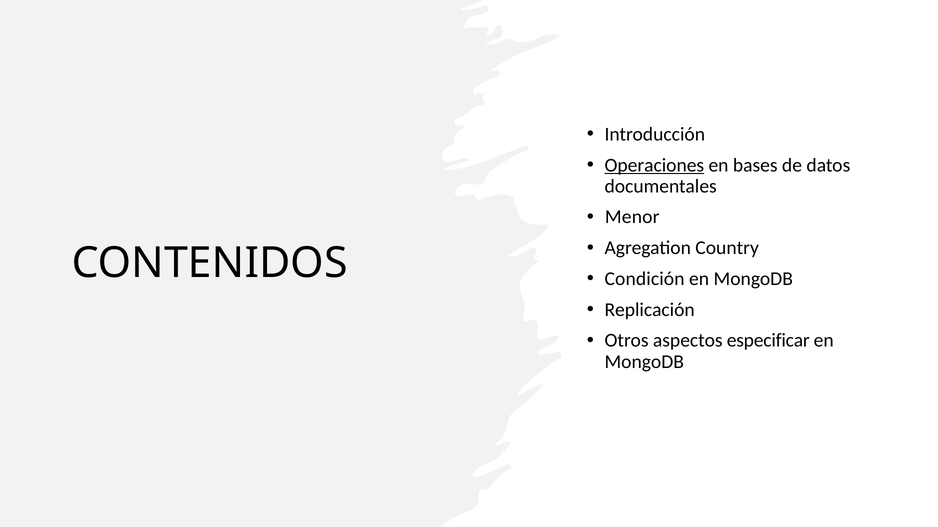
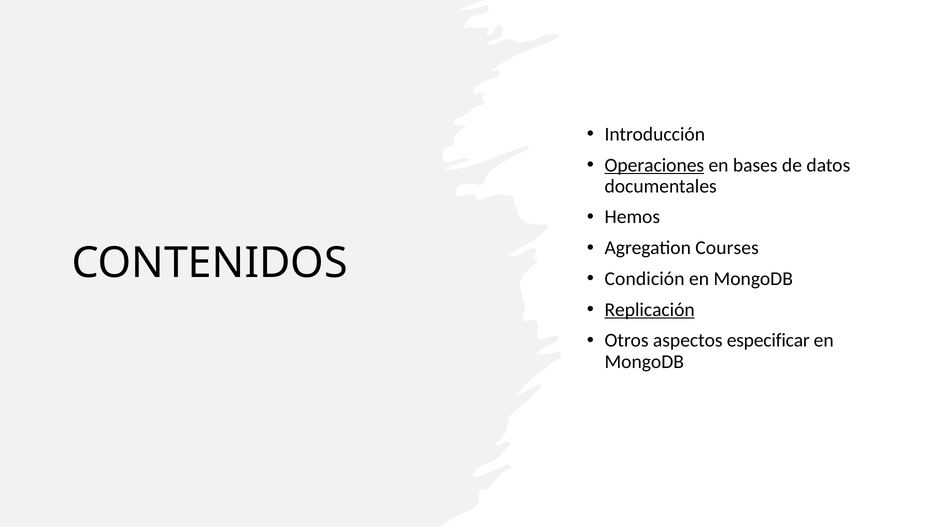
Menor: Menor -> Hemos (632, 217)
Country: Country -> Courses (727, 248)
Replicación underline: none -> present (650, 310)
